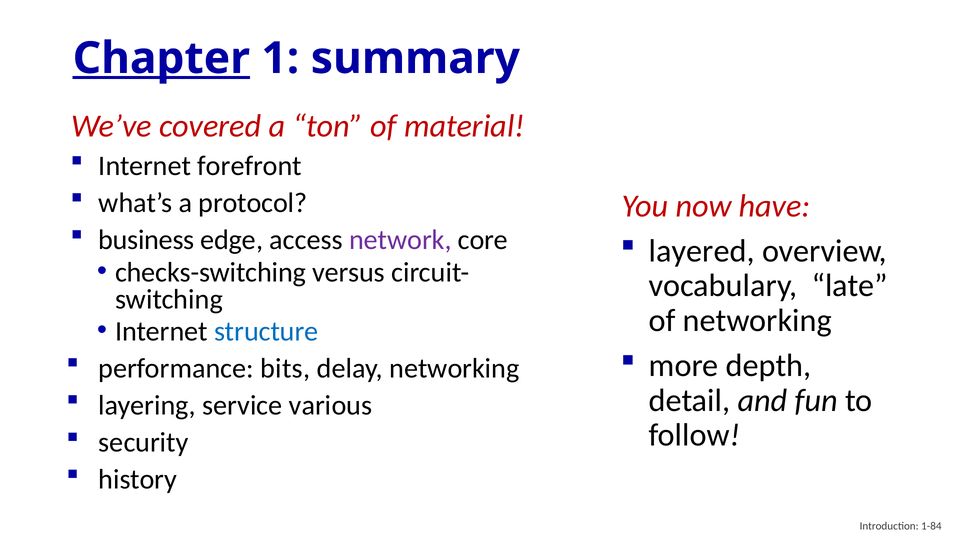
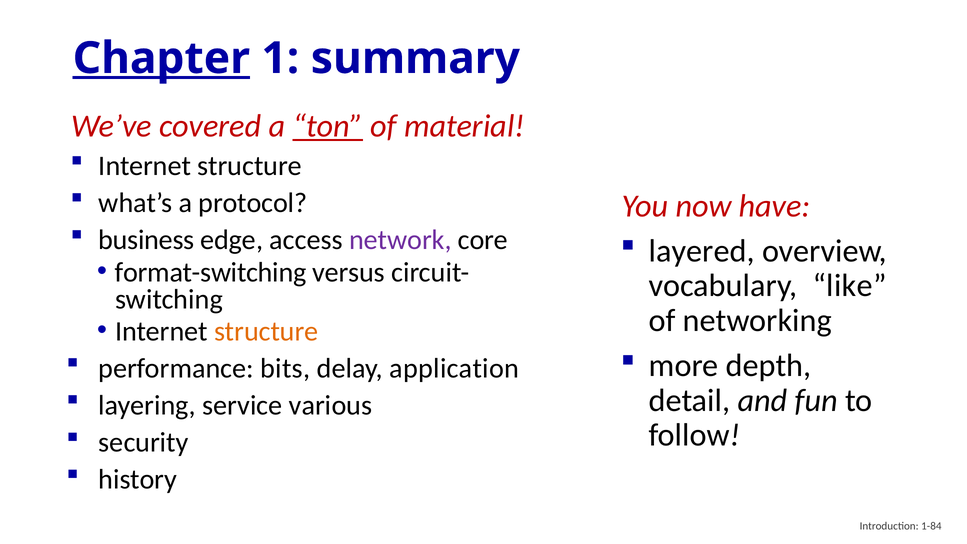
ton underline: none -> present (328, 126)
forefront: forefront -> structure (250, 166)
checks-switching: checks-switching -> format-switching (211, 272)
late: late -> like (850, 286)
structure colour: blue -> orange (266, 331)
delay networking: networking -> application (454, 368)
